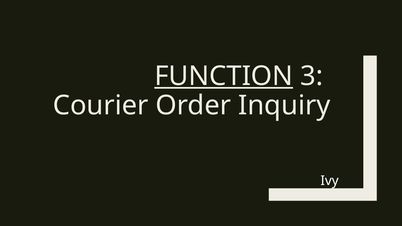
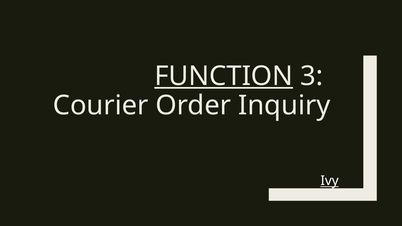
Ivy underline: none -> present (330, 181)
